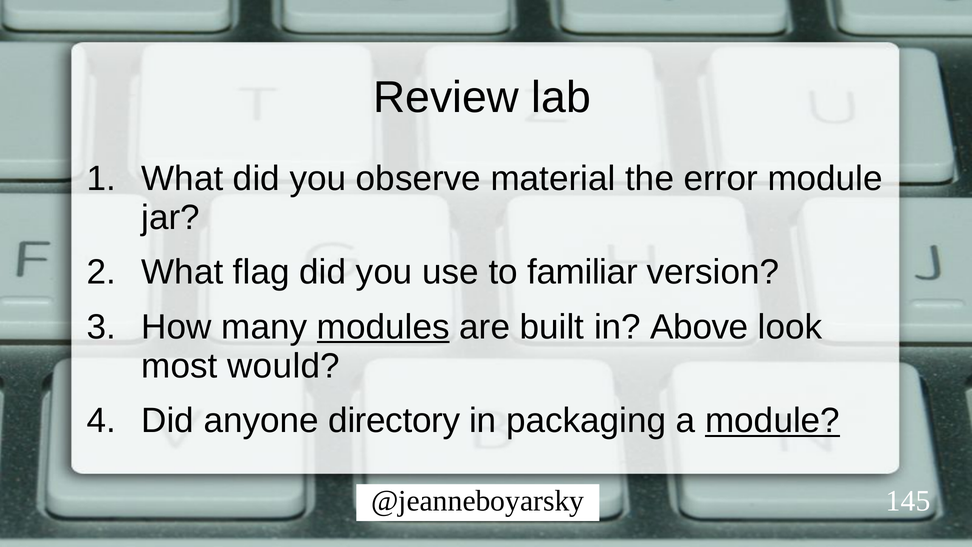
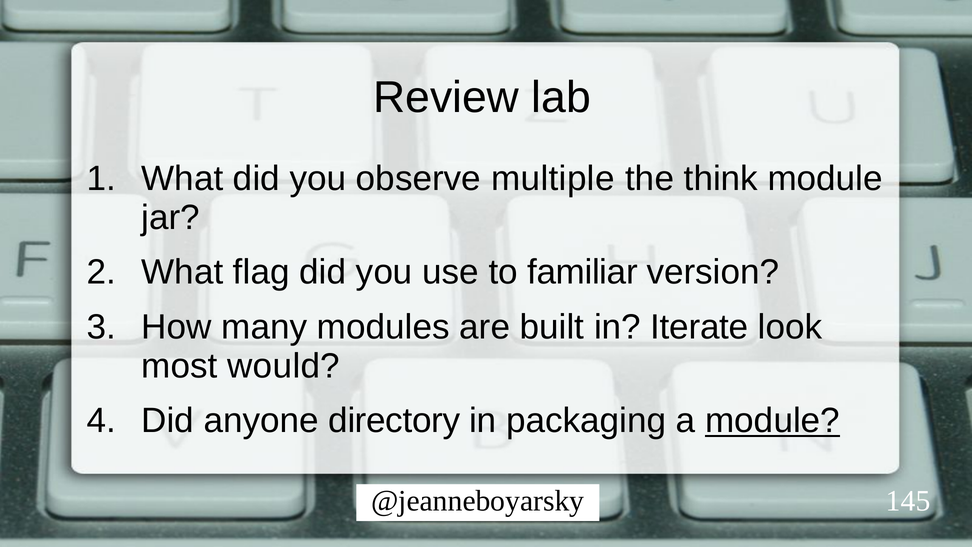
material: material -> multiple (553, 178)
error: error -> think (721, 178)
modules underline: present -> none (383, 327)
Above: Above -> Iterate (699, 327)
